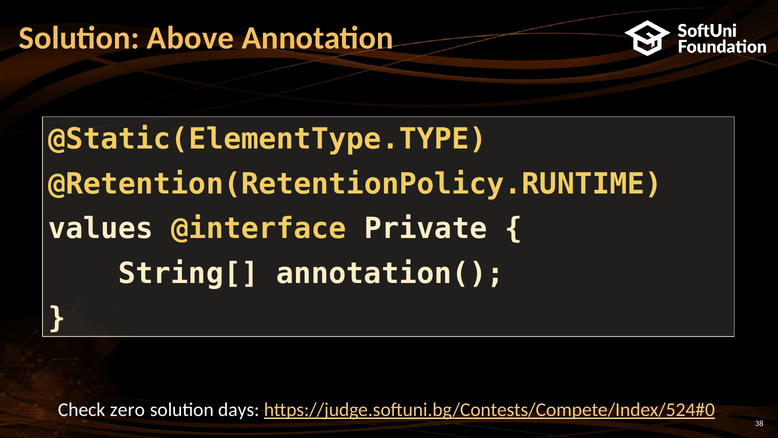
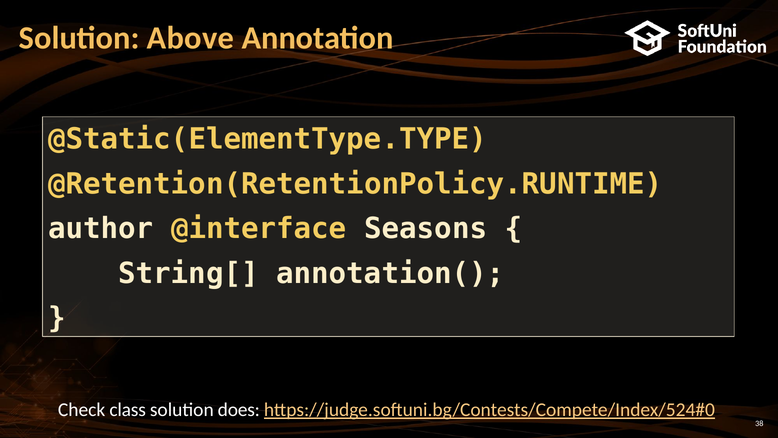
values: values -> author (101, 229)
Private: Private -> Seasons (426, 229)
zero: zero -> class (128, 410)
days: days -> does (239, 410)
